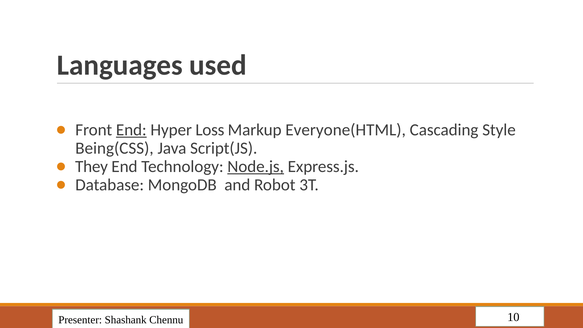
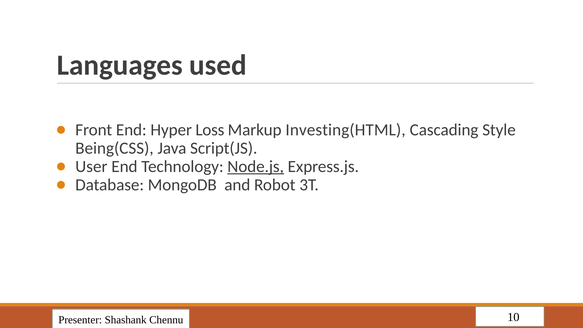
End underline: present -> none (131, 130)
Everyone(HTML: Everyone(HTML -> Investing(HTML (346, 130)
They: They -> User (91, 167)
